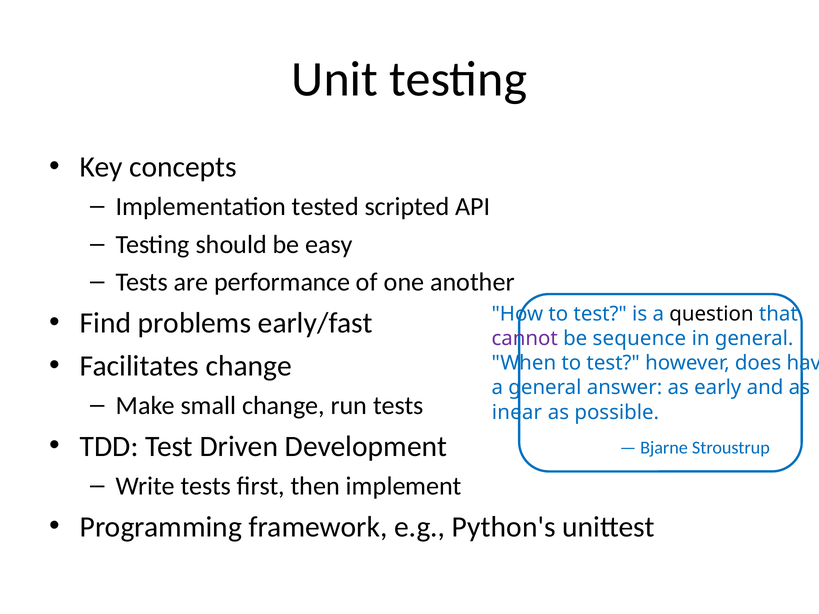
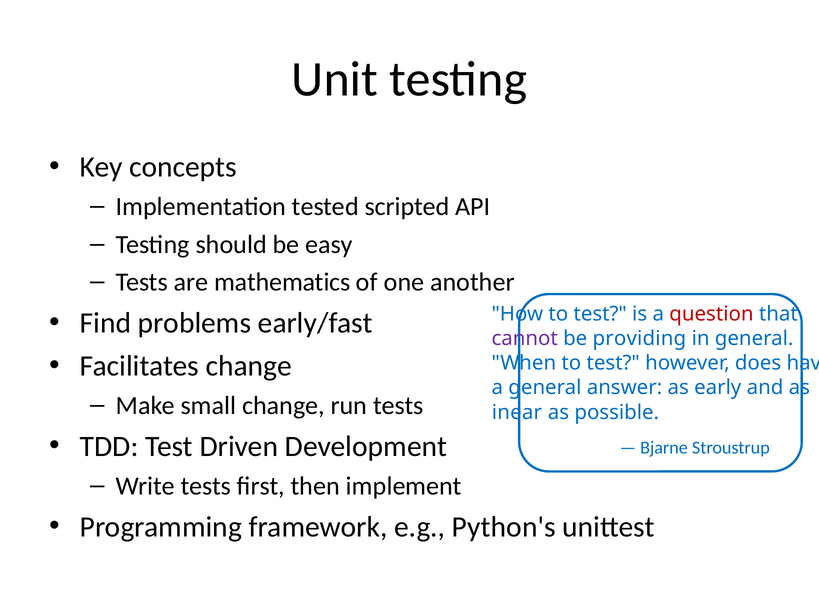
performance: performance -> mathematics (282, 282)
question colour: black -> red (711, 314)
sequence: sequence -> providing (639, 339)
